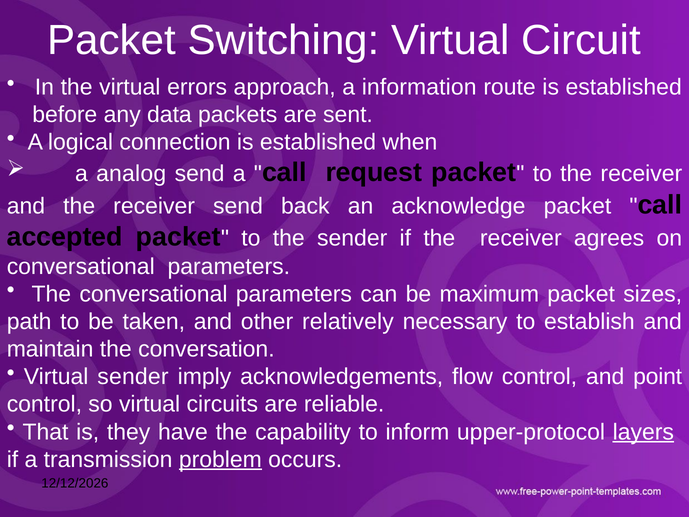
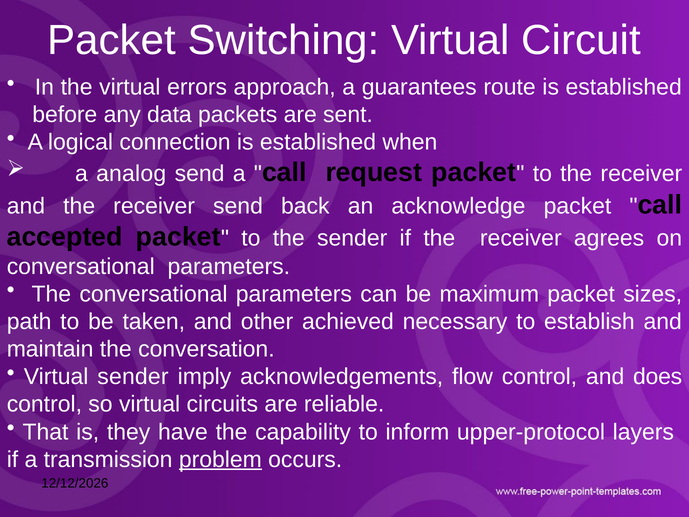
information: information -> guarantees (419, 87)
relatively: relatively -> achieved (348, 321)
point: point -> does (658, 377)
layers underline: present -> none (643, 432)
